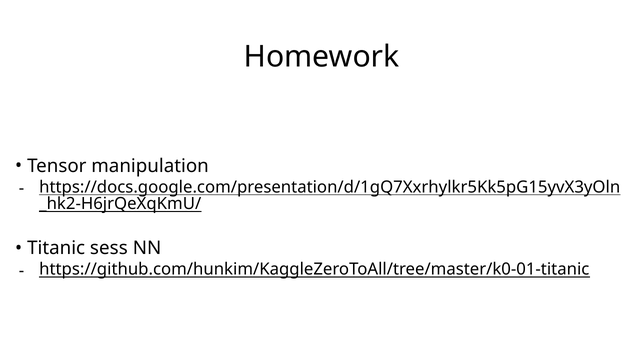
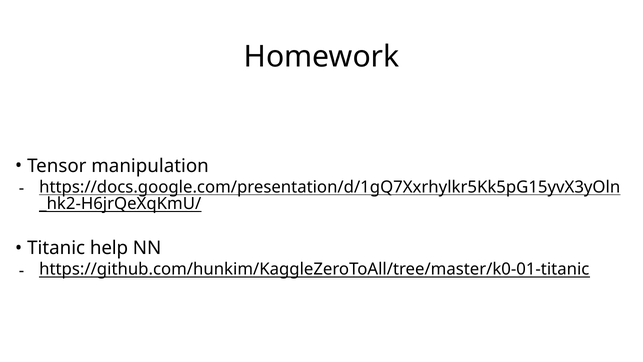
sess: sess -> help (109, 248)
